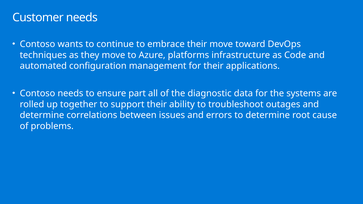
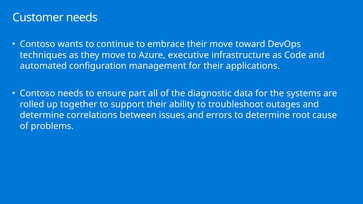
platforms: platforms -> executive (188, 55)
